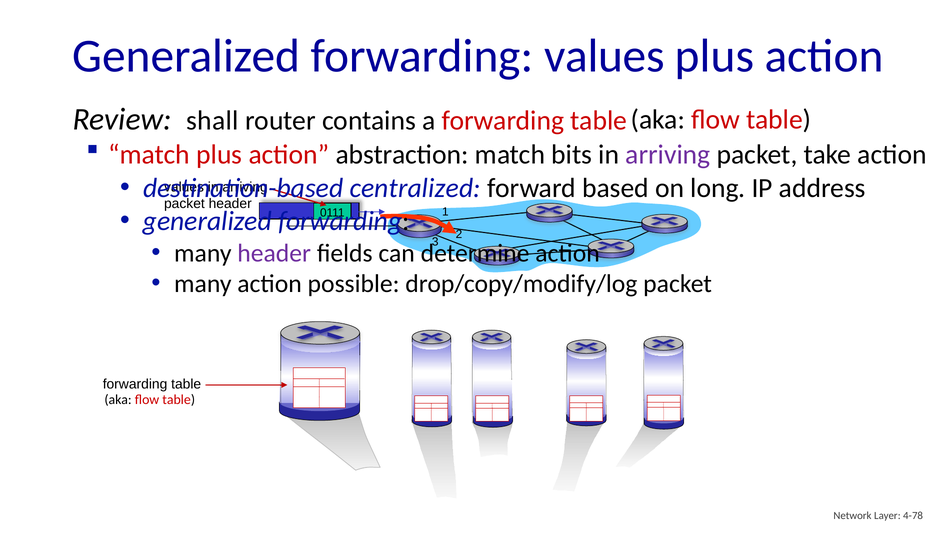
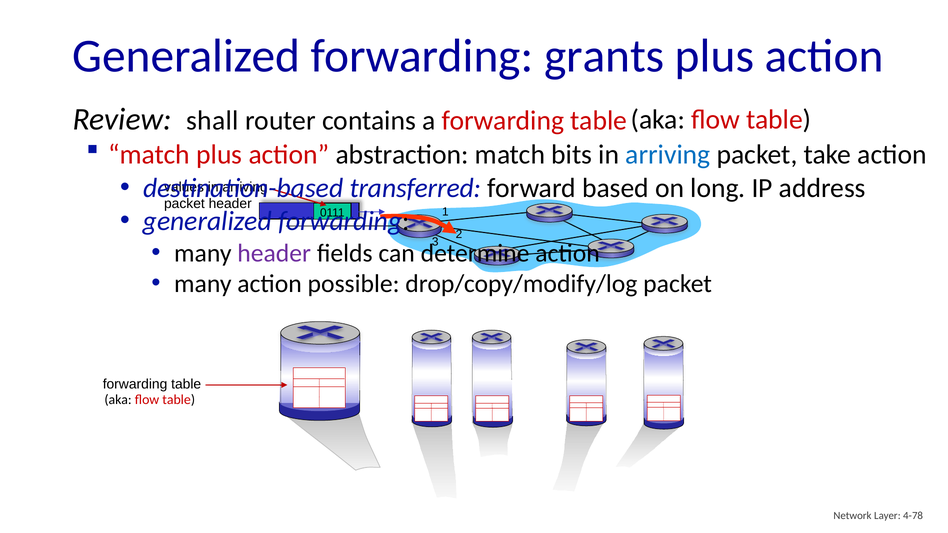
forwarding values: values -> grants (604, 56)
arriving colour: purple -> blue (668, 155)
centralized: centralized -> transferred (415, 188)
